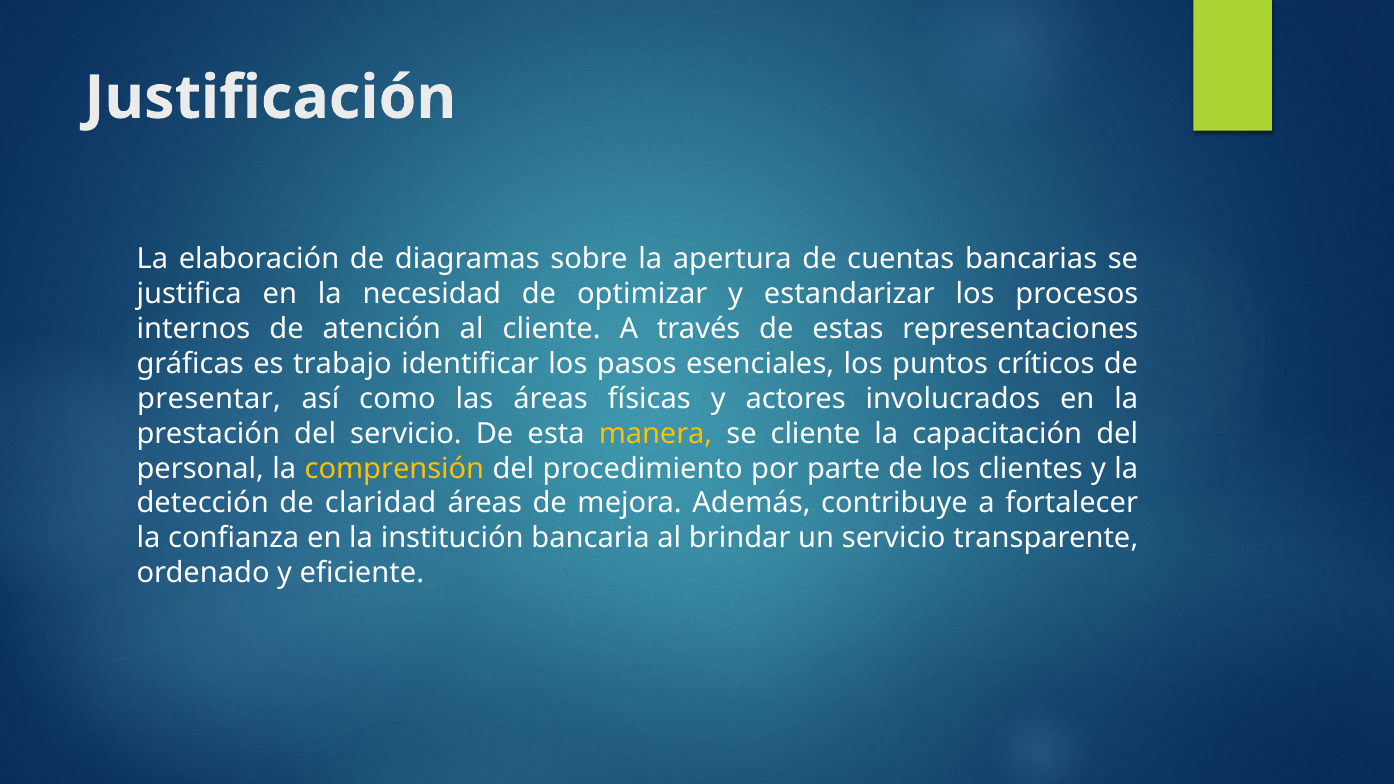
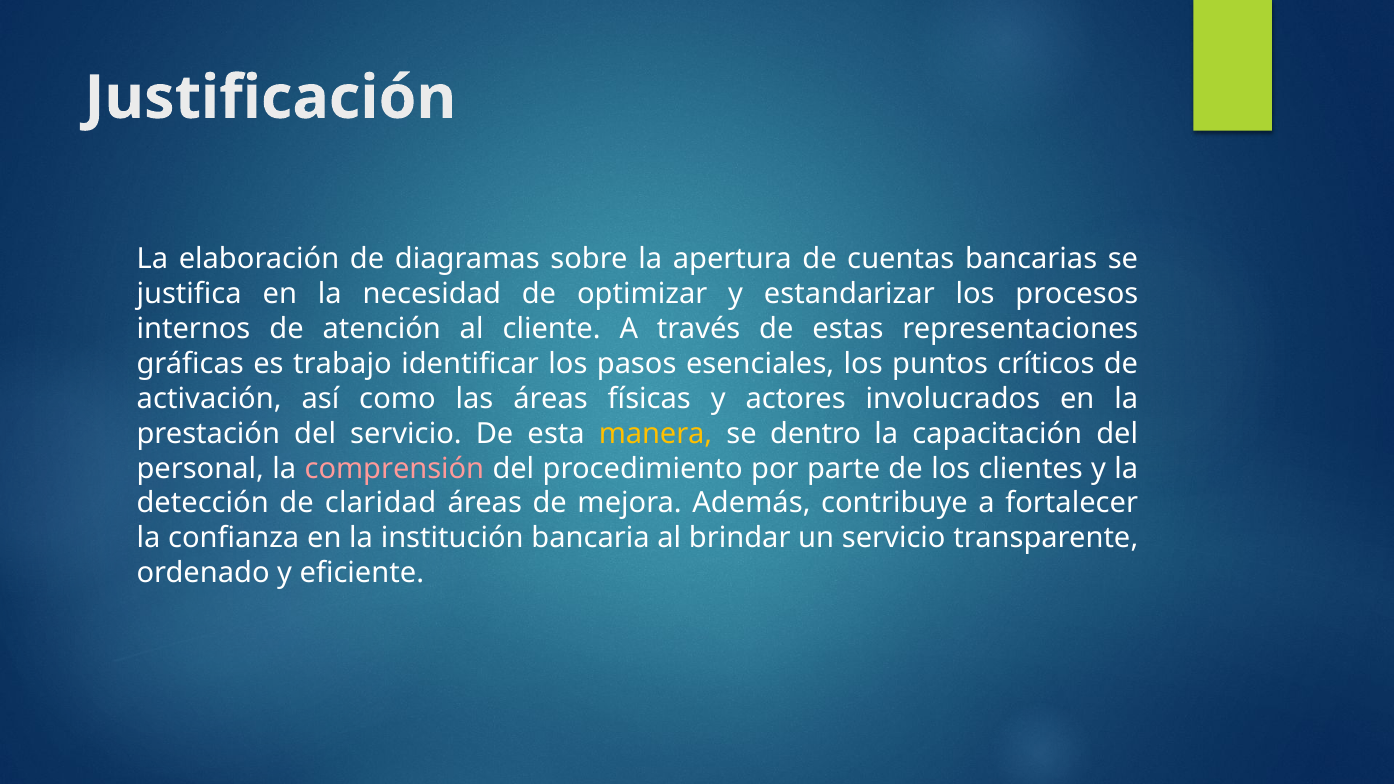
presentar: presentar -> activación (209, 399)
se cliente: cliente -> dentro (816, 434)
comprensión colour: yellow -> pink (394, 469)
